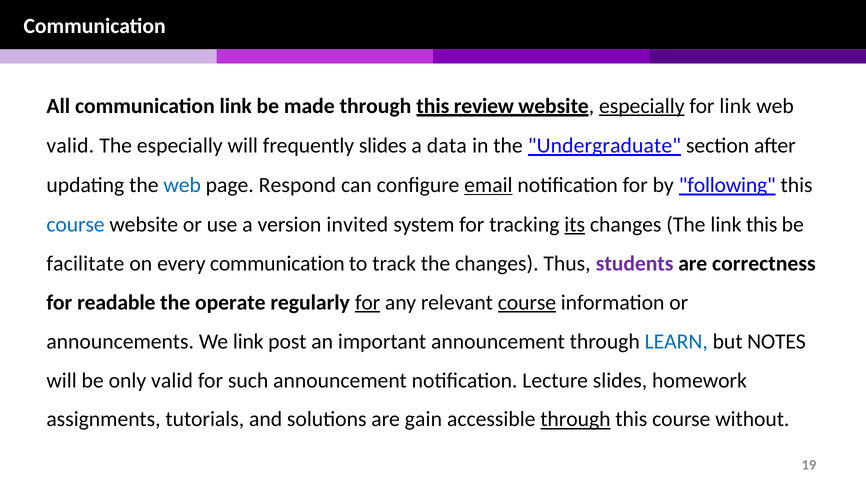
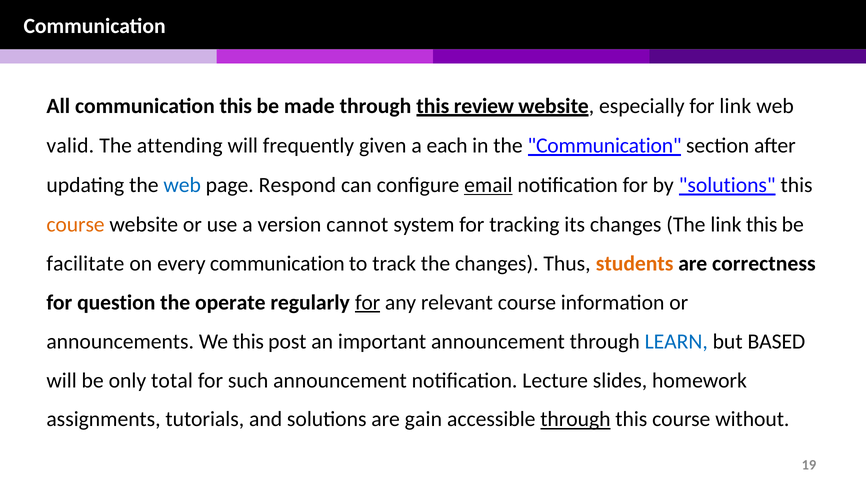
communication link: link -> this (236, 106)
especially underline: present -> none (642, 106)
The especially: especially -> attending (180, 146)
frequently slides: slides -> given (383, 146)
data: data -> each (447, 146)
the Undergraduate: Undergraduate -> Communication (605, 146)
by following: following -> solutions (727, 185)
course colour: blue -> orange (76, 225)
invited: invited -> cannot (357, 225)
its underline: present -> none (575, 225)
students colour: purple -> orange (635, 264)
readable: readable -> question (116, 303)
course underline: present -> none (527, 303)
We link: link -> this (248, 341)
NOTES: NOTES -> BASED (776, 341)
only valid: valid -> total (172, 380)
